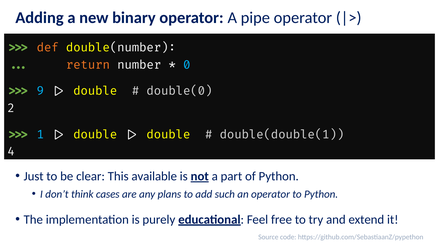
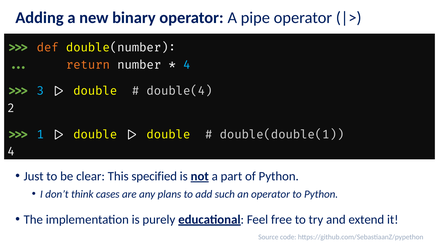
0: 0 -> 4 (187, 65)
9: 9 -> 3 (40, 91)
double(0: double(0 -> double(4 (179, 91)
available: available -> specified (154, 176)
